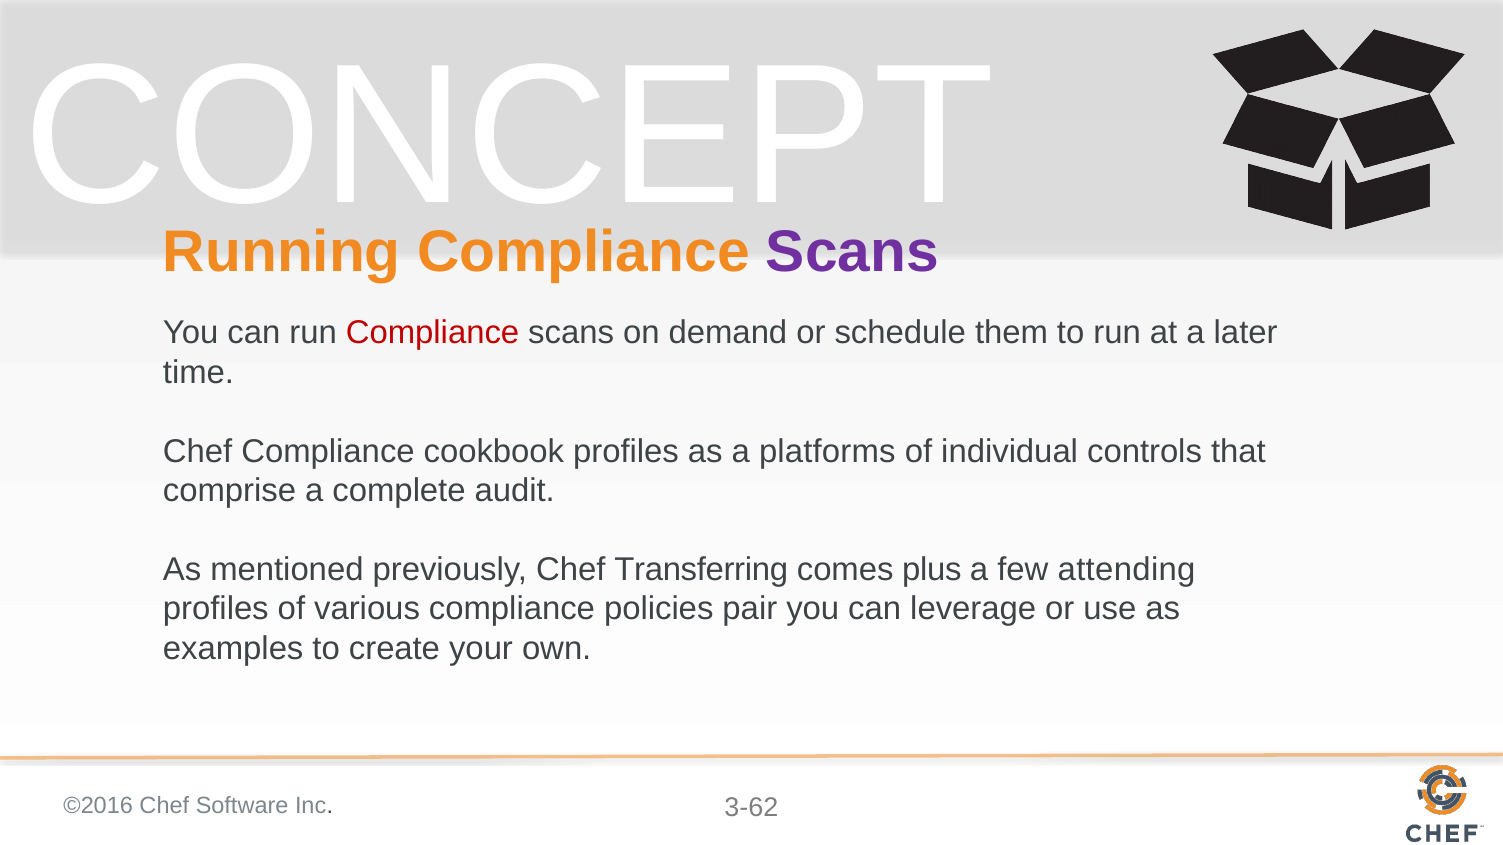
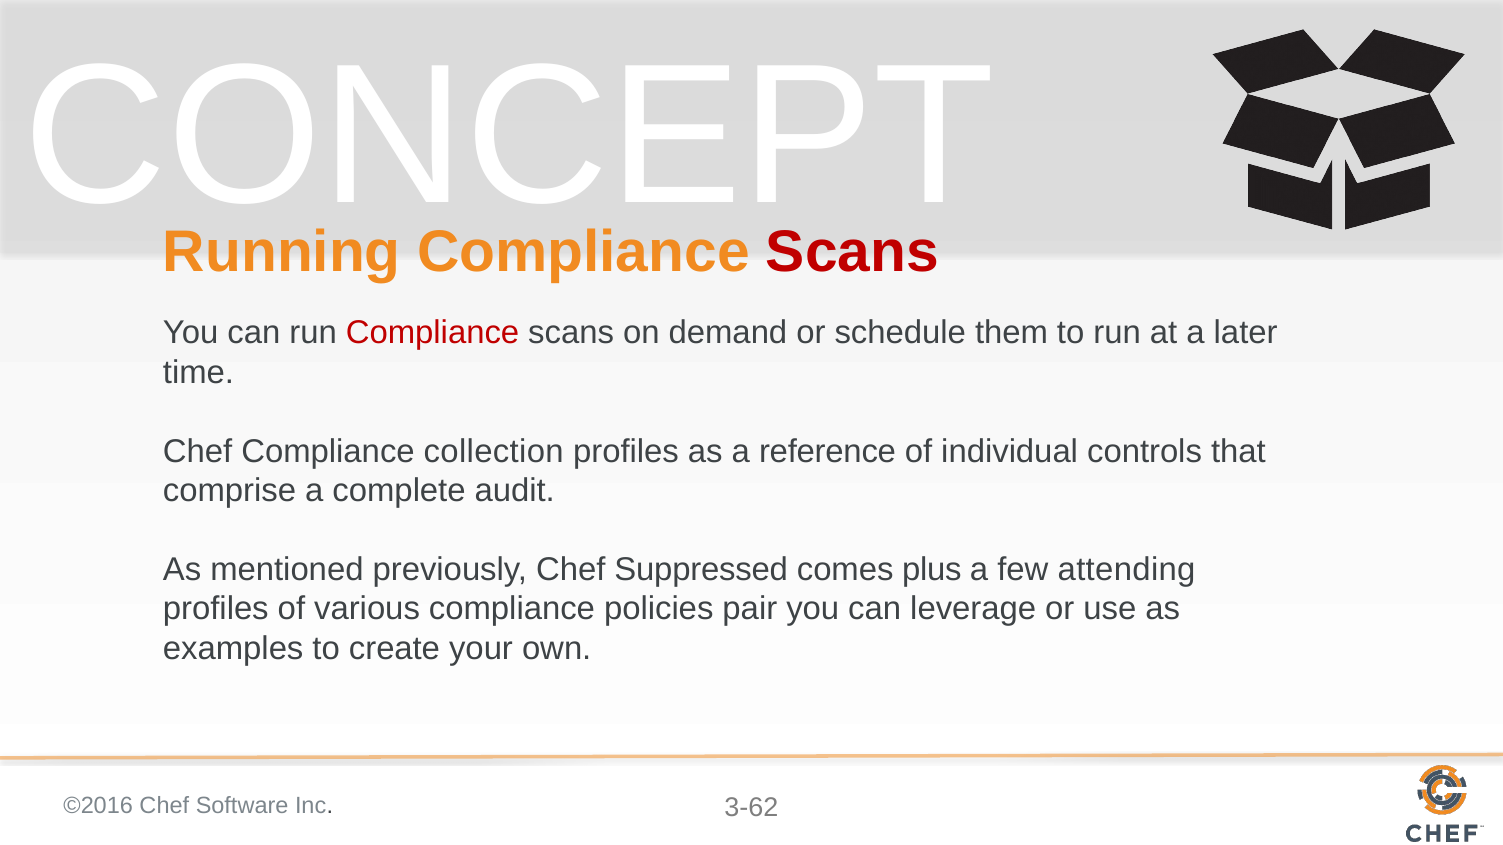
Scans colour: purple -> red (852, 252)
cookbook: cookbook -> collection (494, 451)
platforms: platforms -> reference (828, 451)
Transferring: Transferring -> Suppressed (701, 570)
